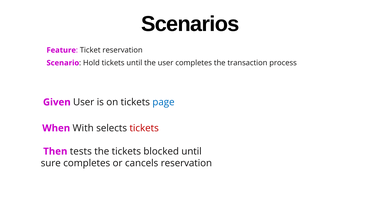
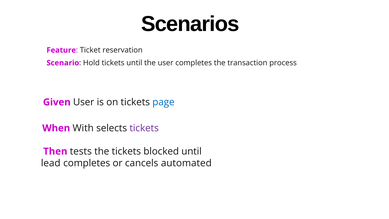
tickets colour: red -> purple (144, 128)
sure: sure -> lead (51, 163)
cancels reservation: reservation -> automated (186, 163)
